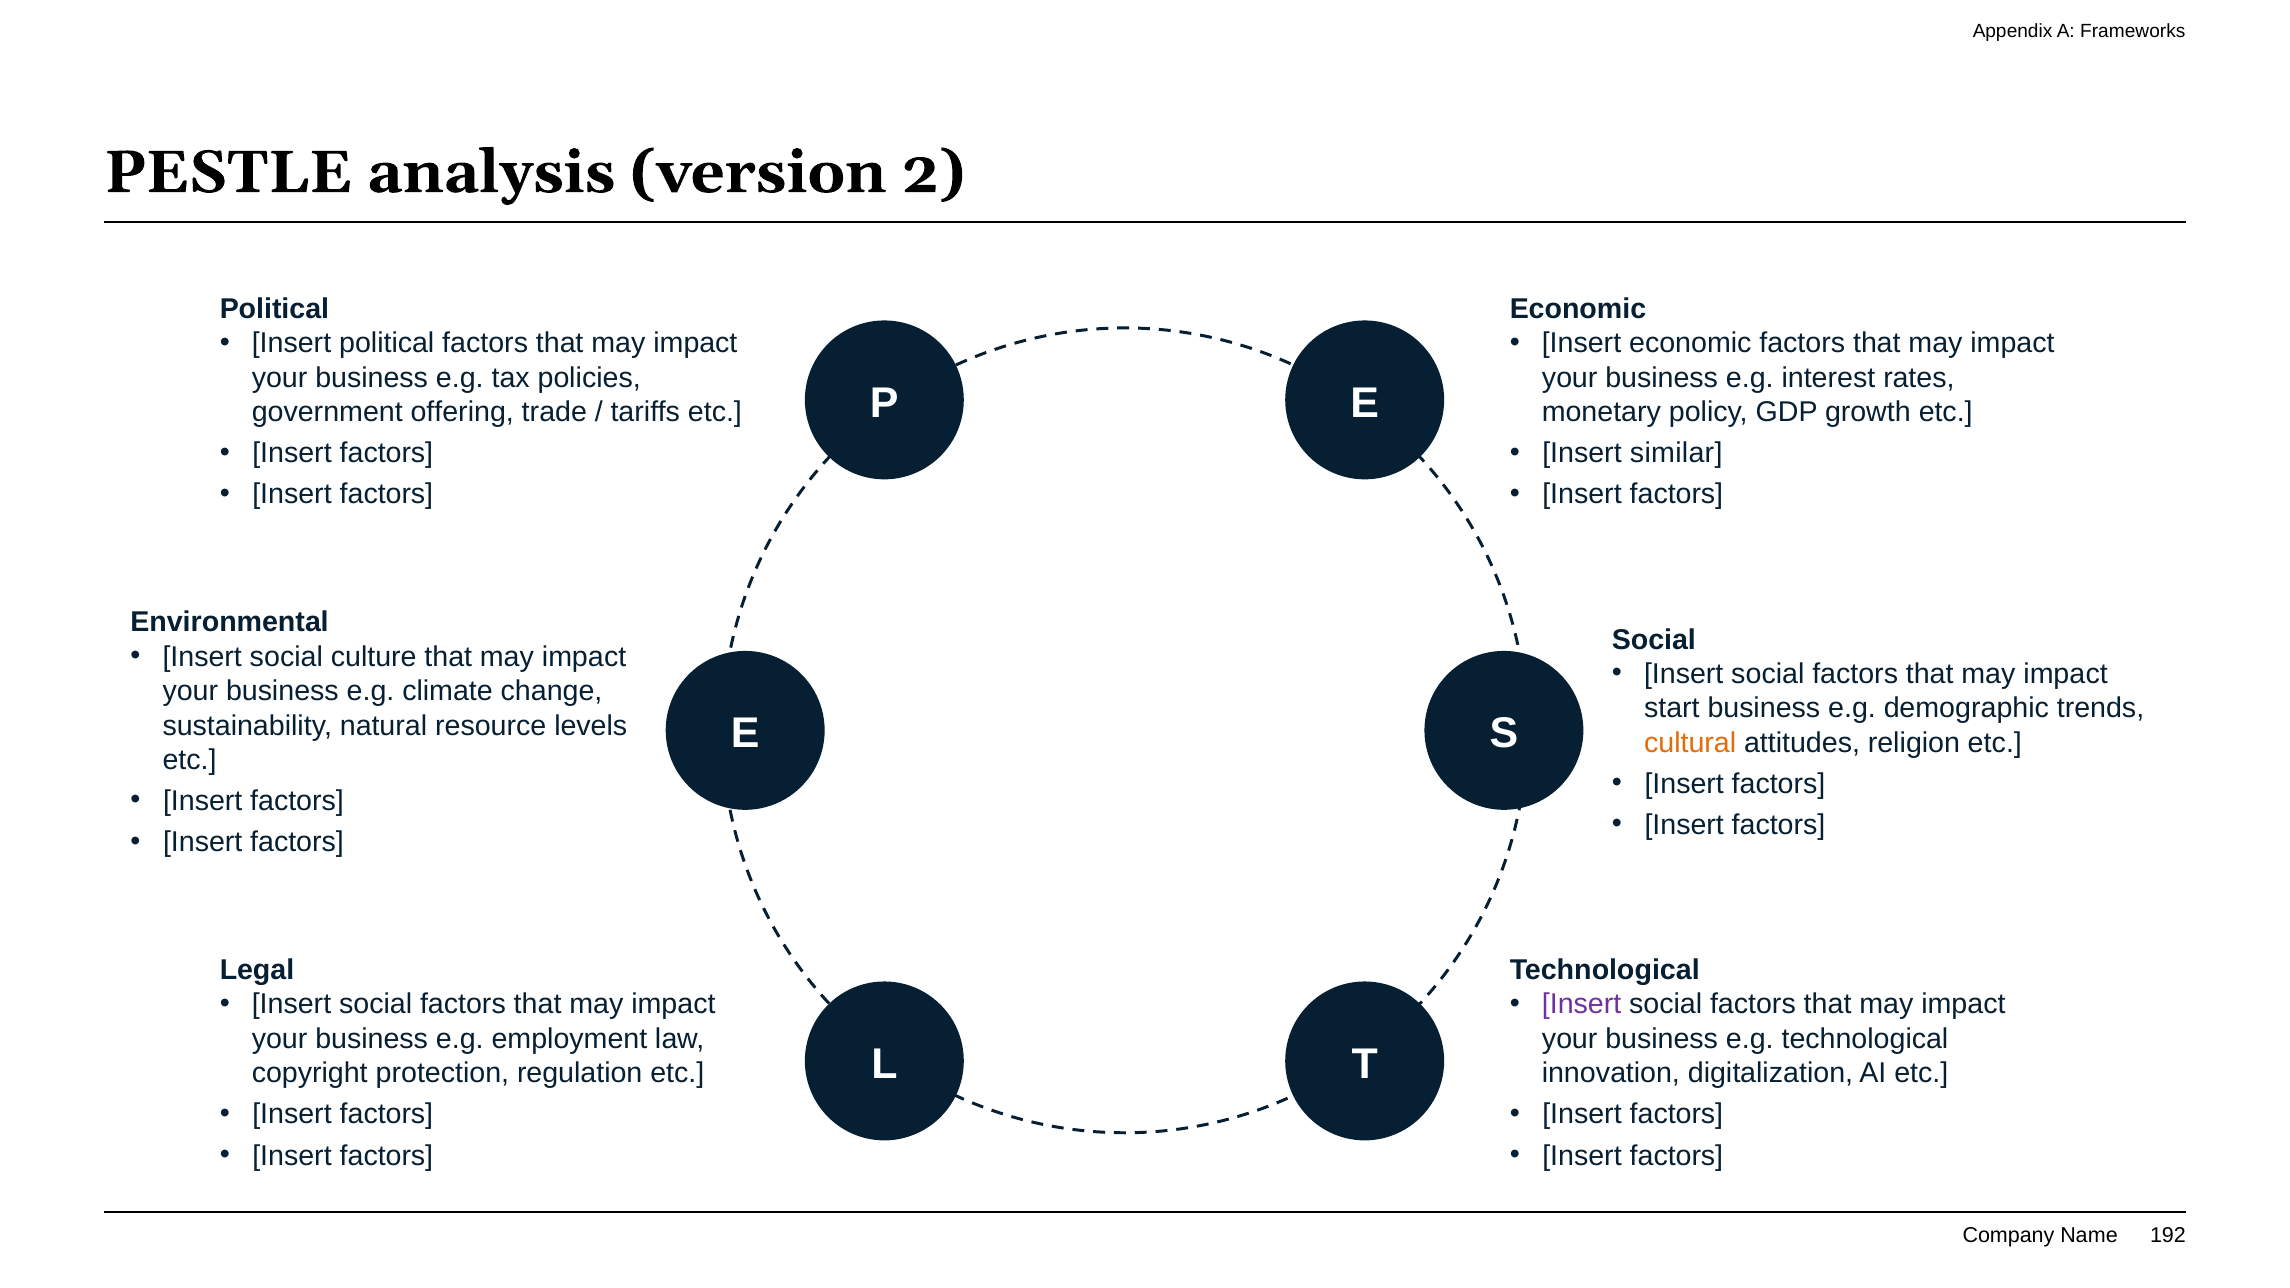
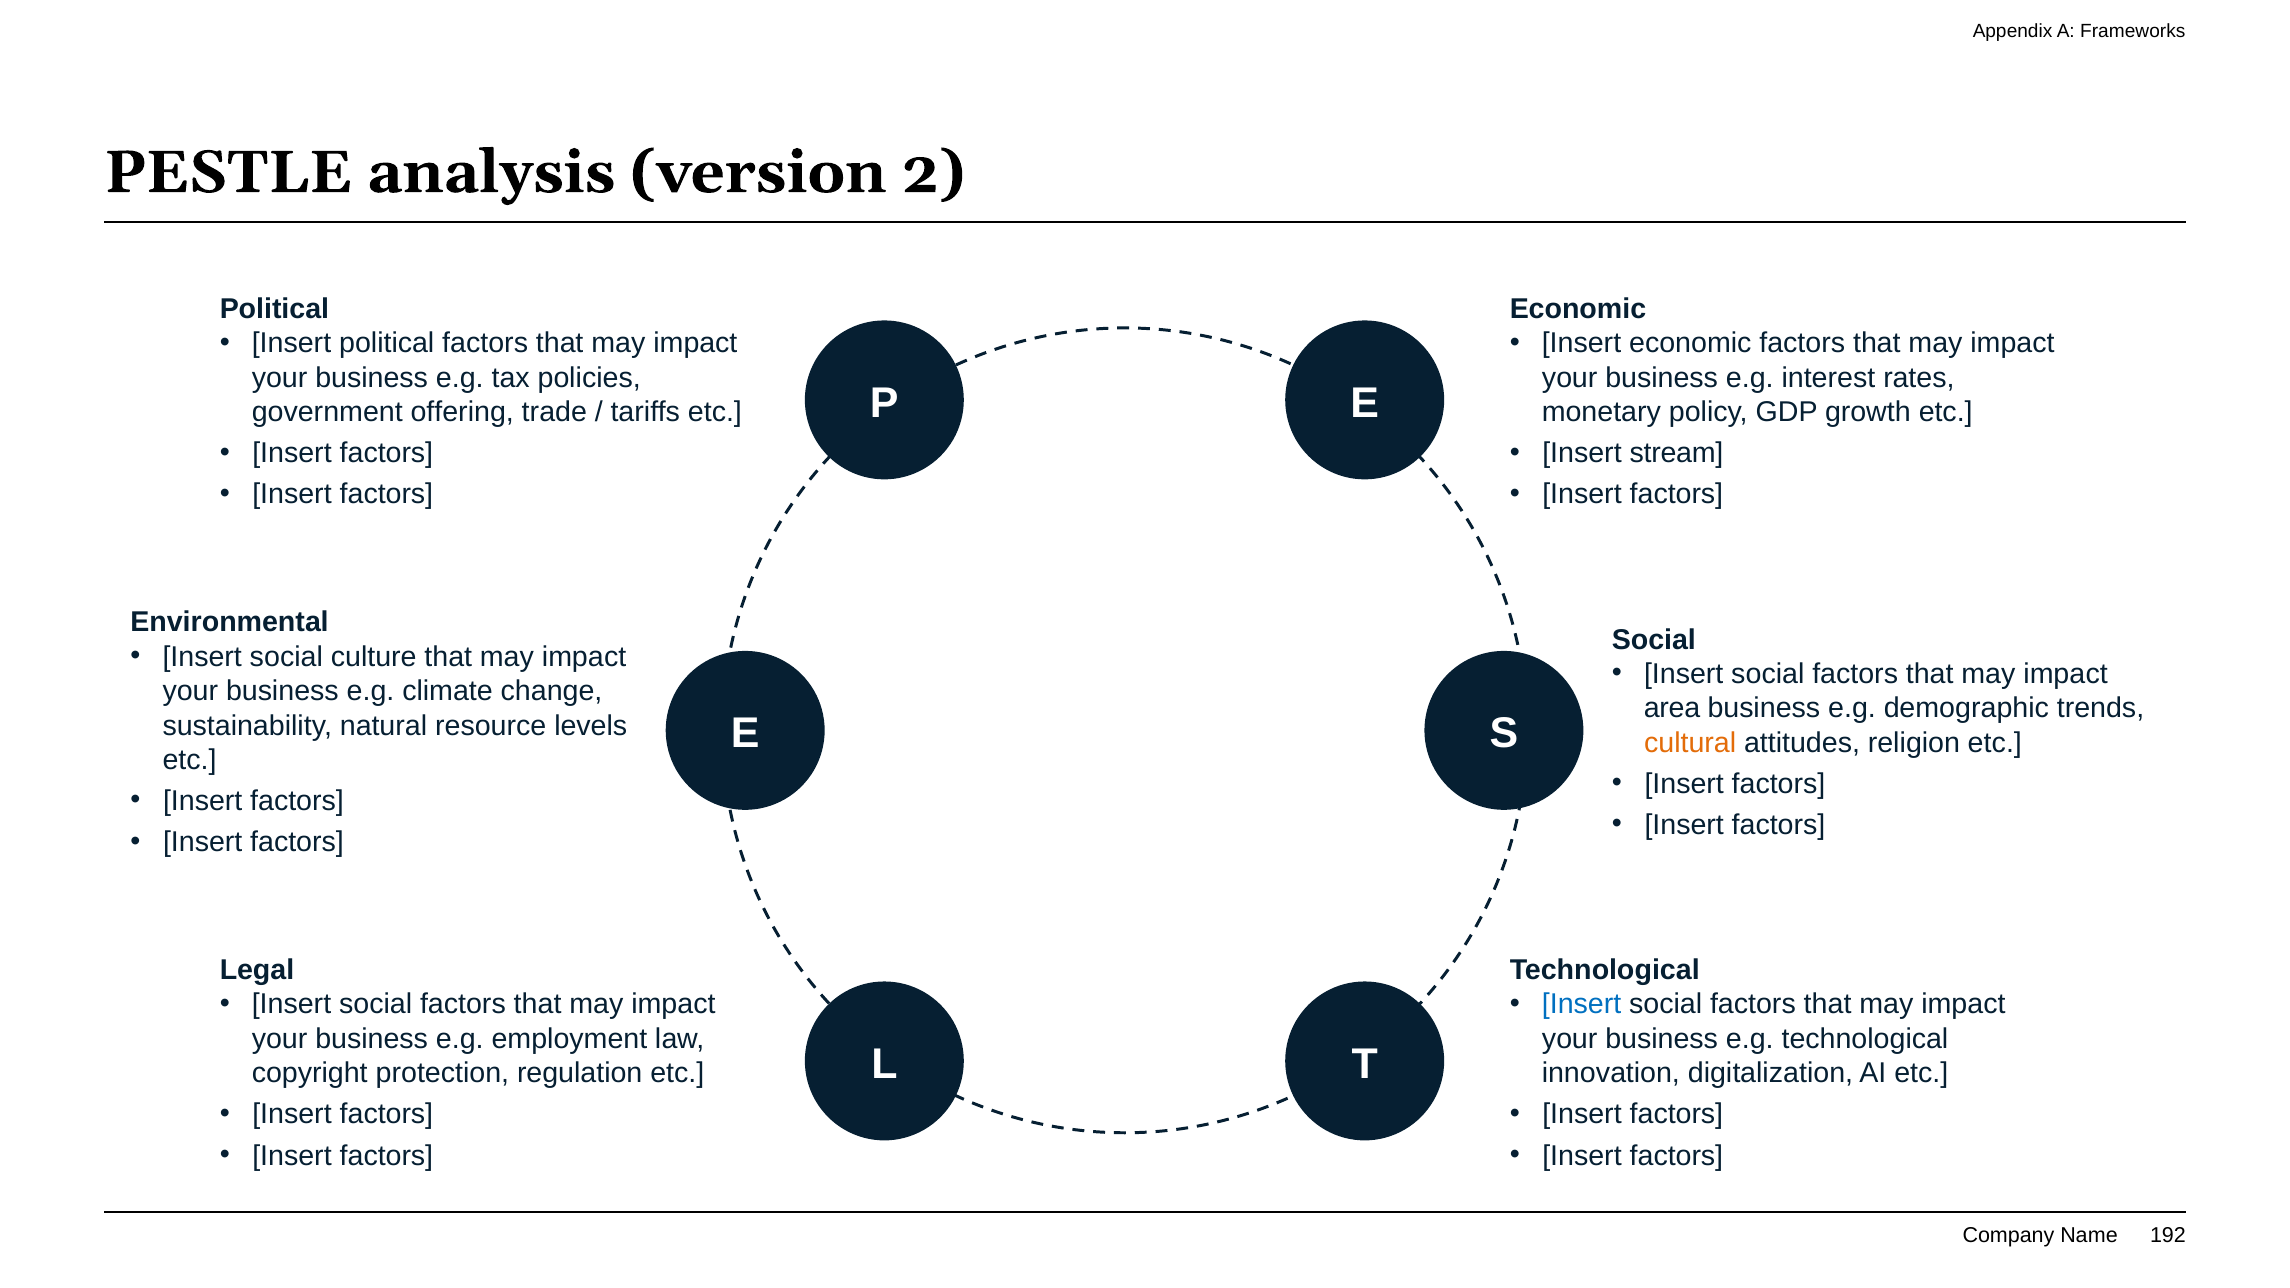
similar: similar -> stream (1676, 453)
start: start -> area (1672, 708)
Insert colour: purple -> blue (1582, 1005)
